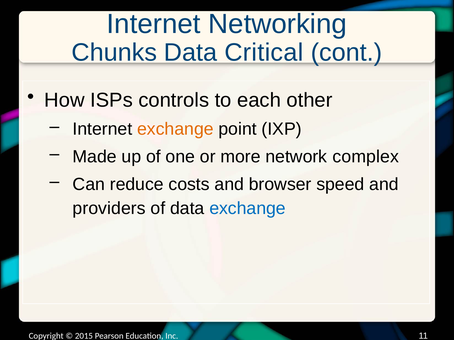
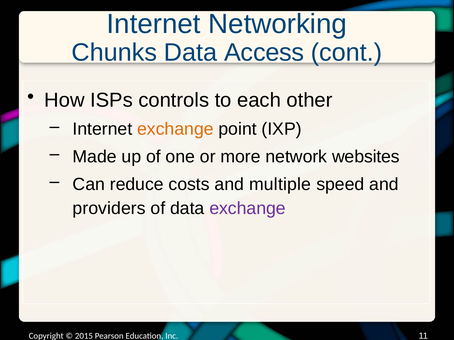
Critical: Critical -> Access (264, 53)
complex: complex -> websites (366, 157)
browser: browser -> multiple (280, 185)
exchange colour: blue -> purple (248, 209)
